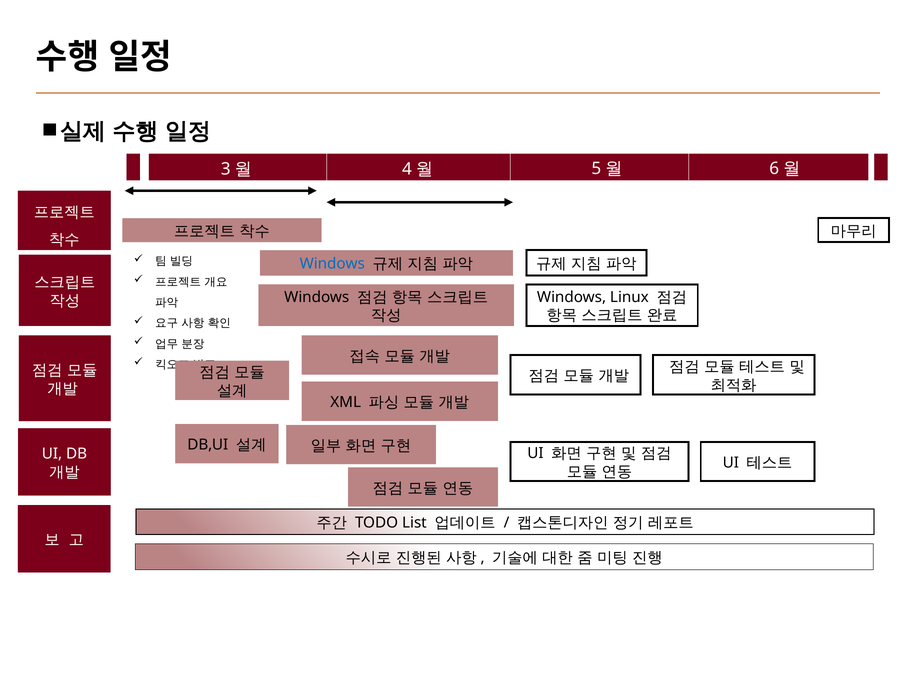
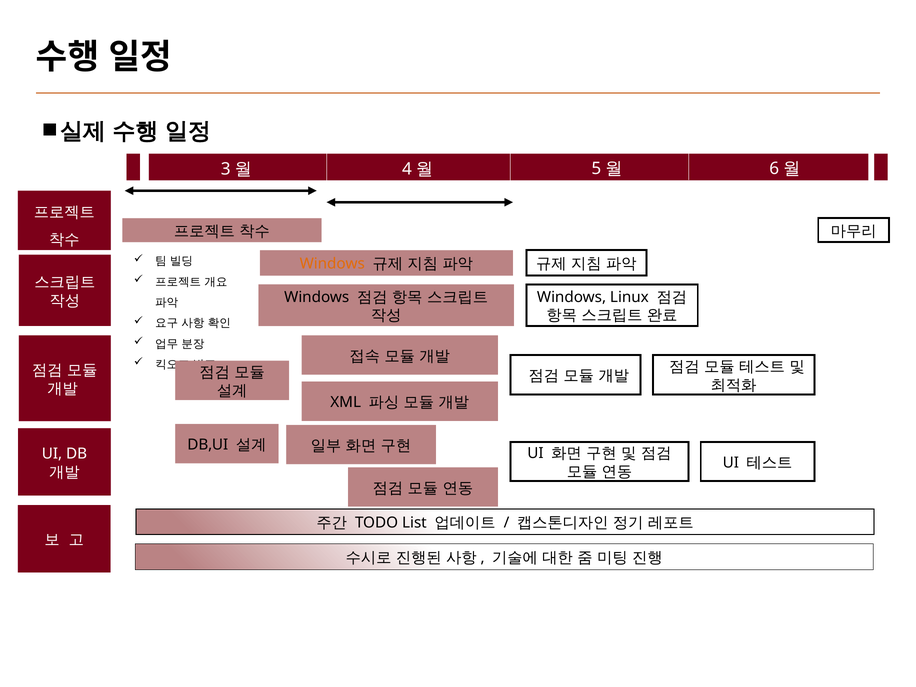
Windows colour: blue -> orange (332, 264)
